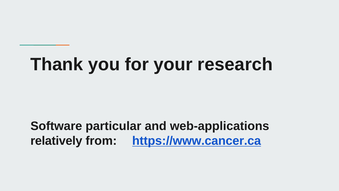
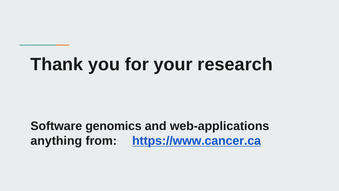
particular: particular -> genomics (114, 126)
relatively: relatively -> anything (56, 141)
